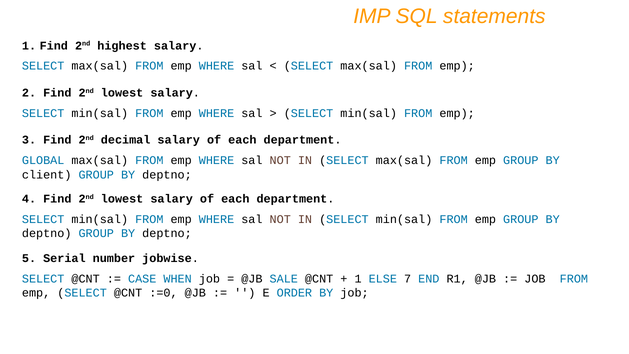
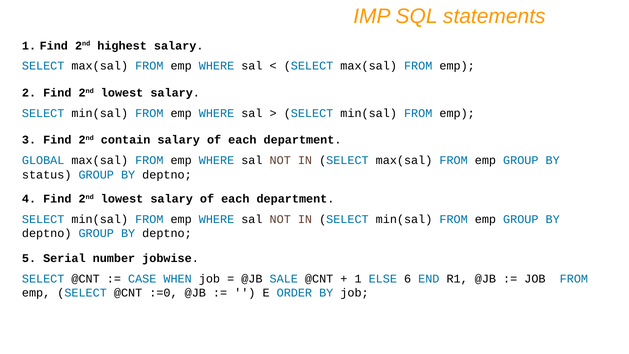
decimal: decimal -> contain (126, 140)
client: client -> status (47, 175)
7: 7 -> 6 (408, 279)
